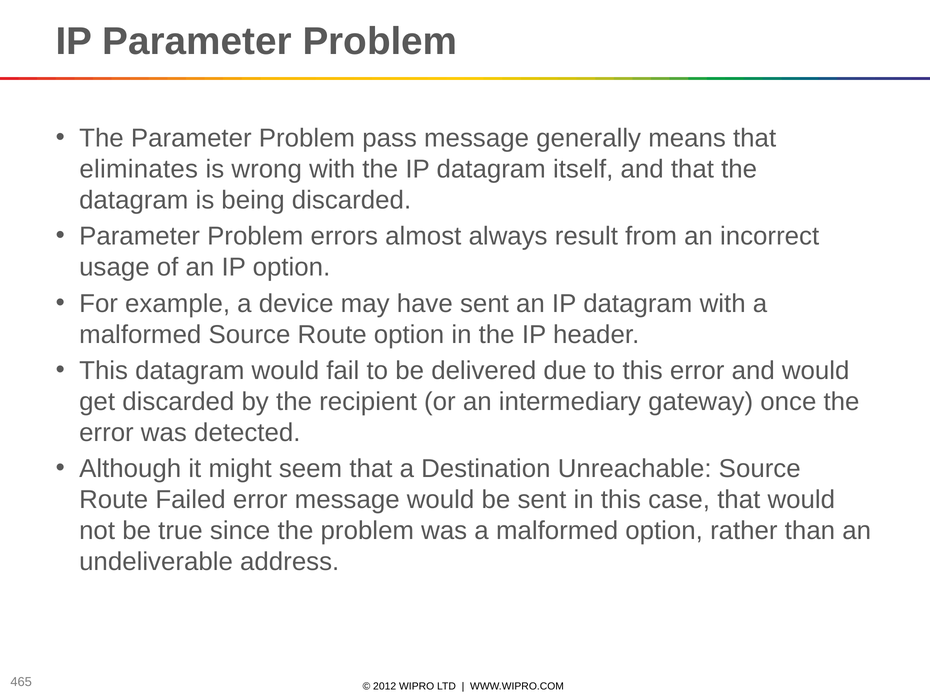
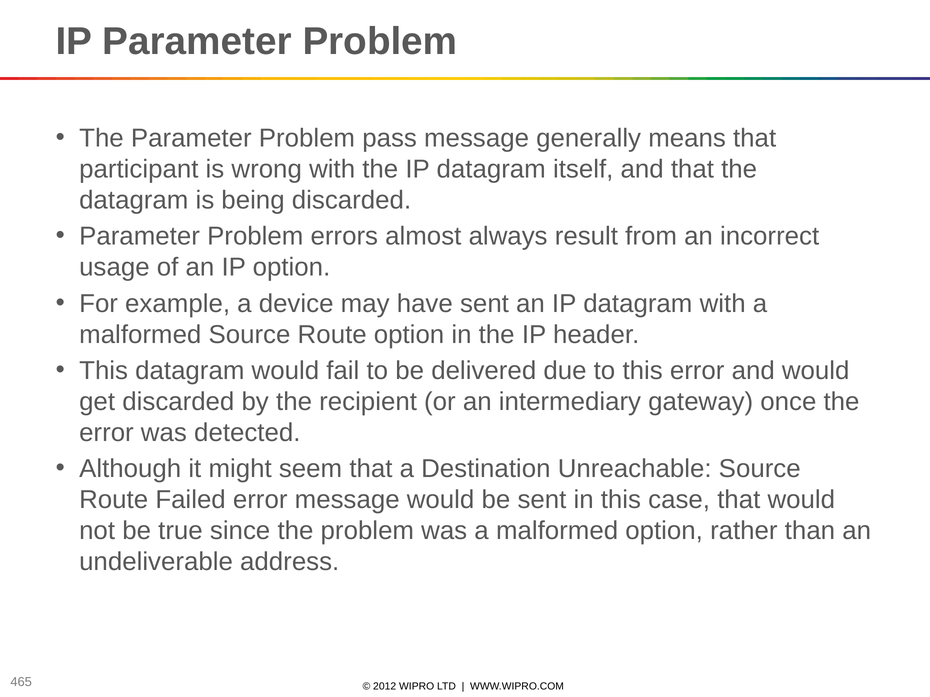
eliminates: eliminates -> participant (139, 169)
